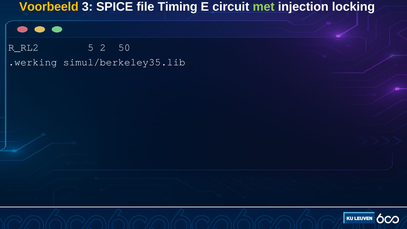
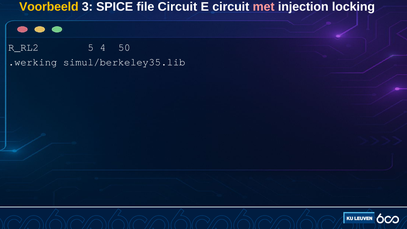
file Timing: Timing -> Circuit (177, 7)
met colour: light green -> pink (264, 7)
2: 2 -> 4 (103, 48)
